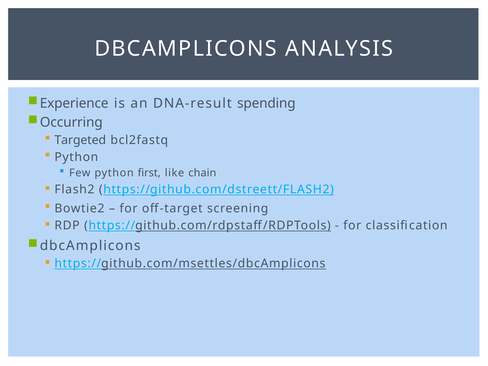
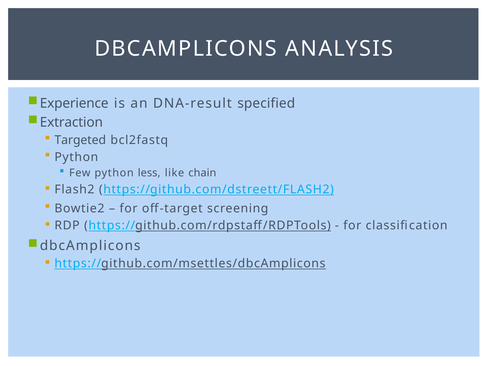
spending: spending -> specified (266, 103)
Occurring: Occurring -> Extraction (71, 122)
first: first -> less (149, 173)
